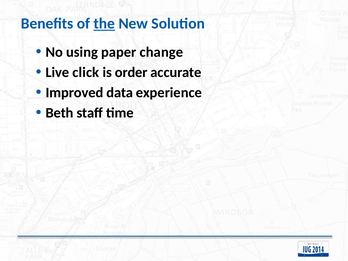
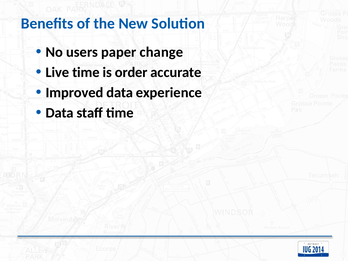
the underline: present -> none (104, 24)
using: using -> users (82, 52)
Live click: click -> time (86, 72)
Beth: Beth -> Data (60, 113)
